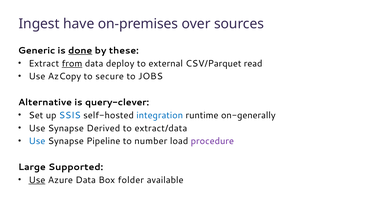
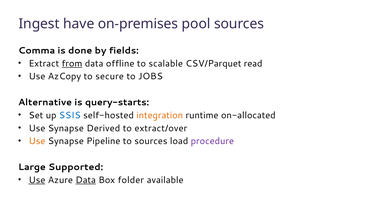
over: over -> pool (196, 24)
Generic: Generic -> Comma (37, 51)
done underline: present -> none (80, 51)
these: these -> fields (124, 51)
deploy: deploy -> offline (120, 64)
external: external -> scalable (166, 64)
query-clever: query-clever -> query-starts (117, 103)
integration colour: blue -> orange (160, 116)
on-generally: on-generally -> on-allocated (248, 116)
extract/data: extract/data -> extract/over (161, 129)
Use colour: blue -> orange (37, 142)
to number: number -> sources (151, 142)
Data underline: none -> present (86, 180)
